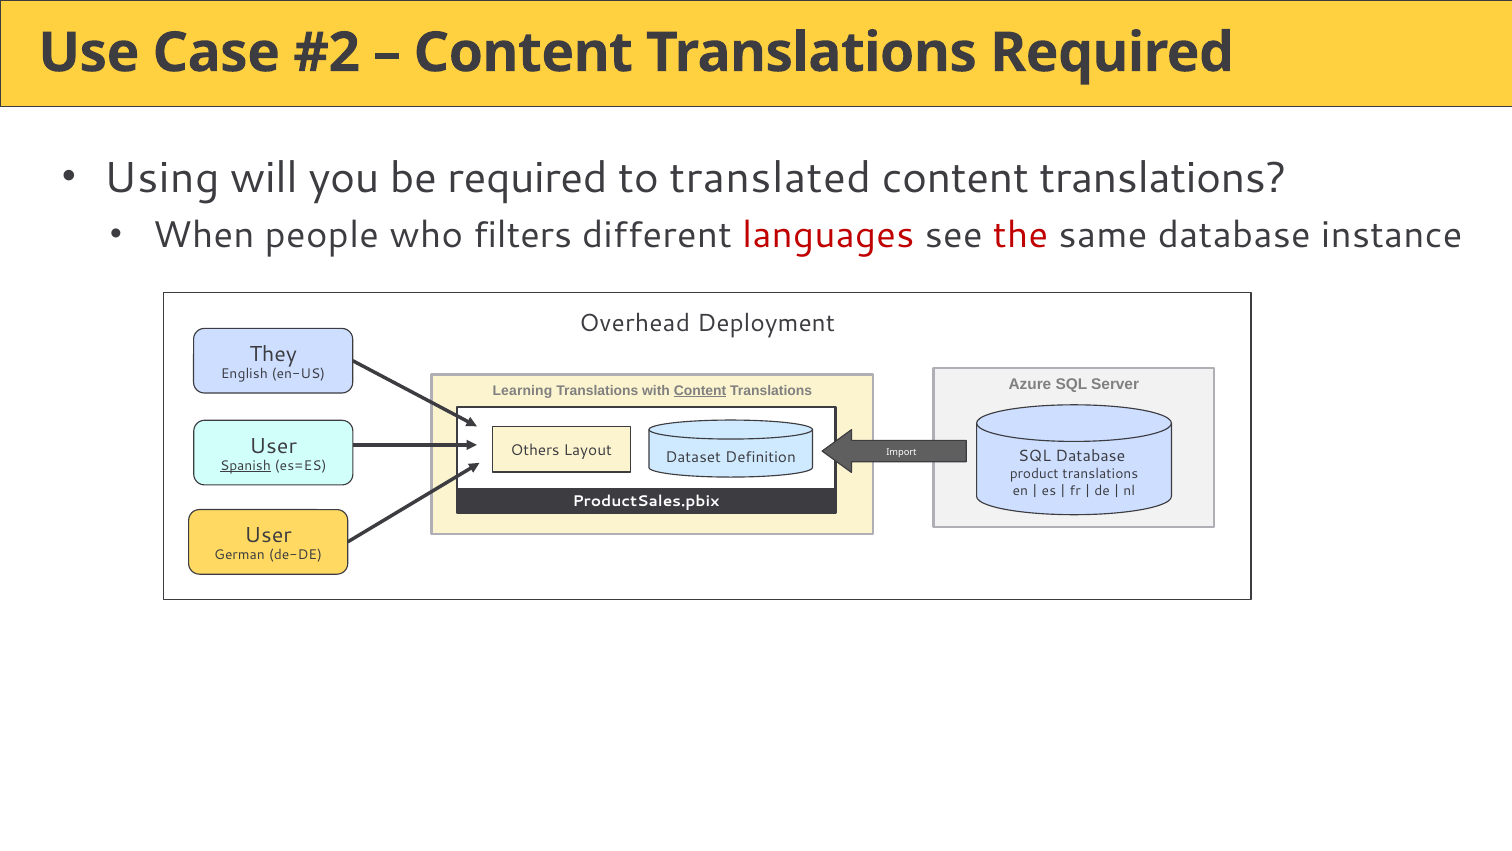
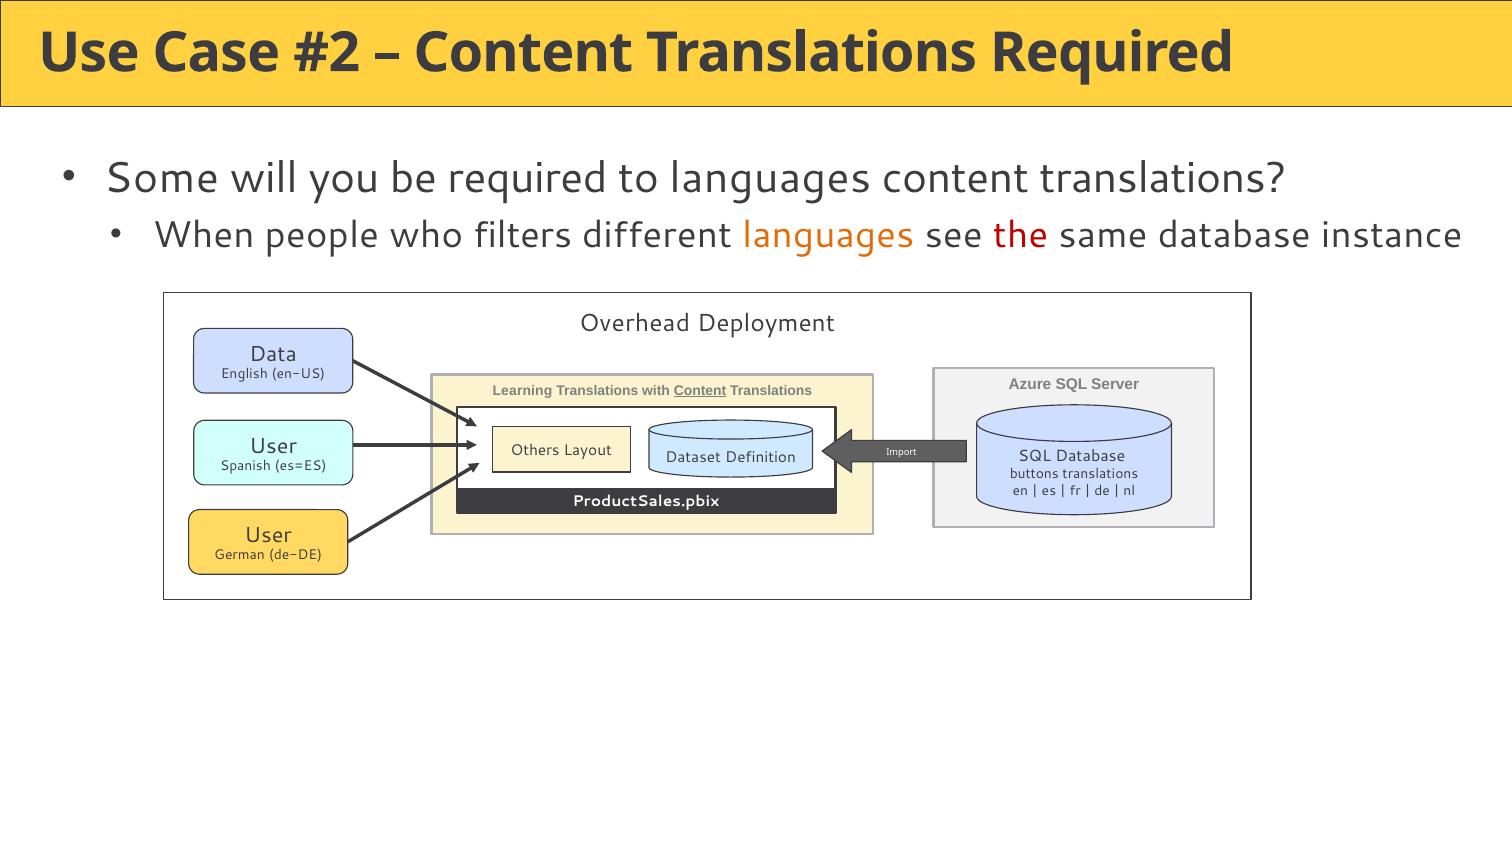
Using: Using -> Some (161, 178)
to translated: translated -> languages (770, 178)
languages colour: red -> orange (828, 235)
They: They -> Data (273, 354)
Spanish underline: present -> none (245, 465)
product: product -> buttons (1034, 474)
